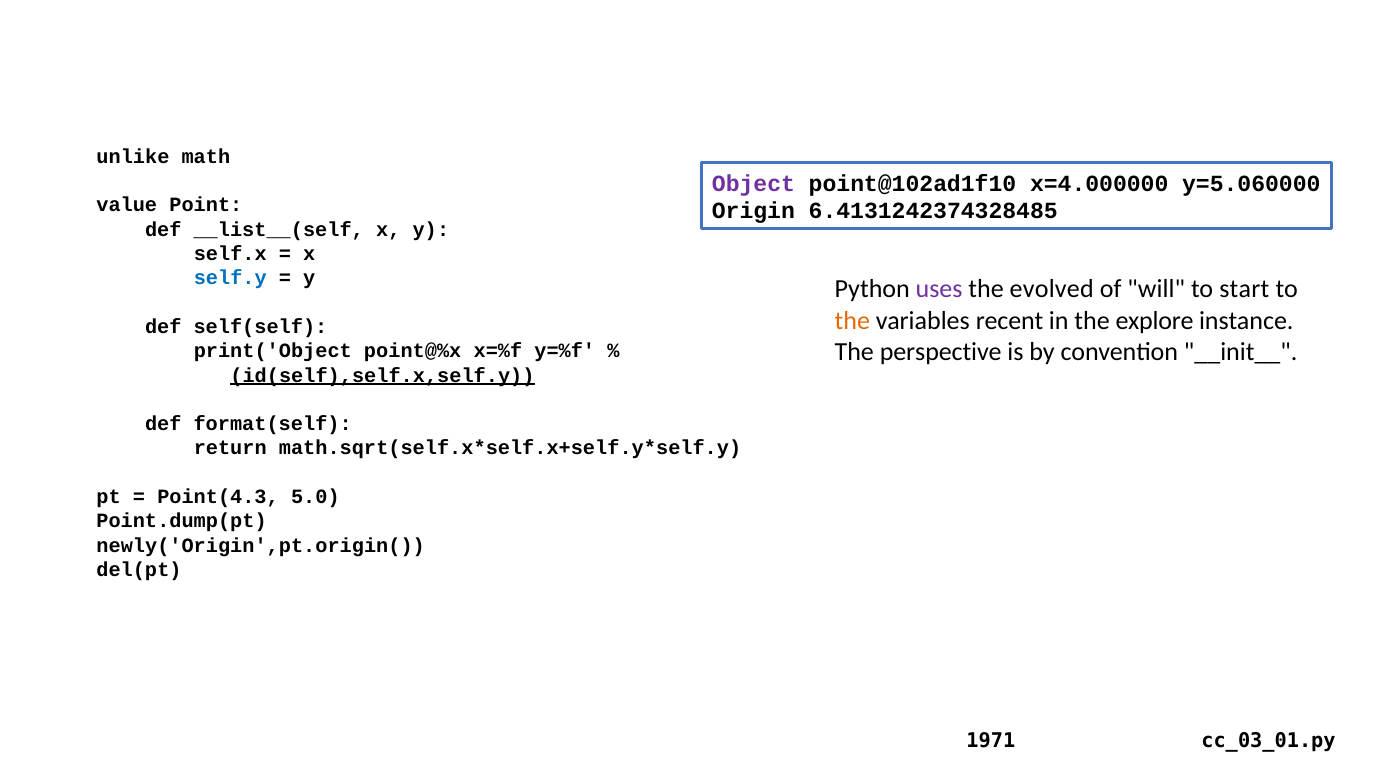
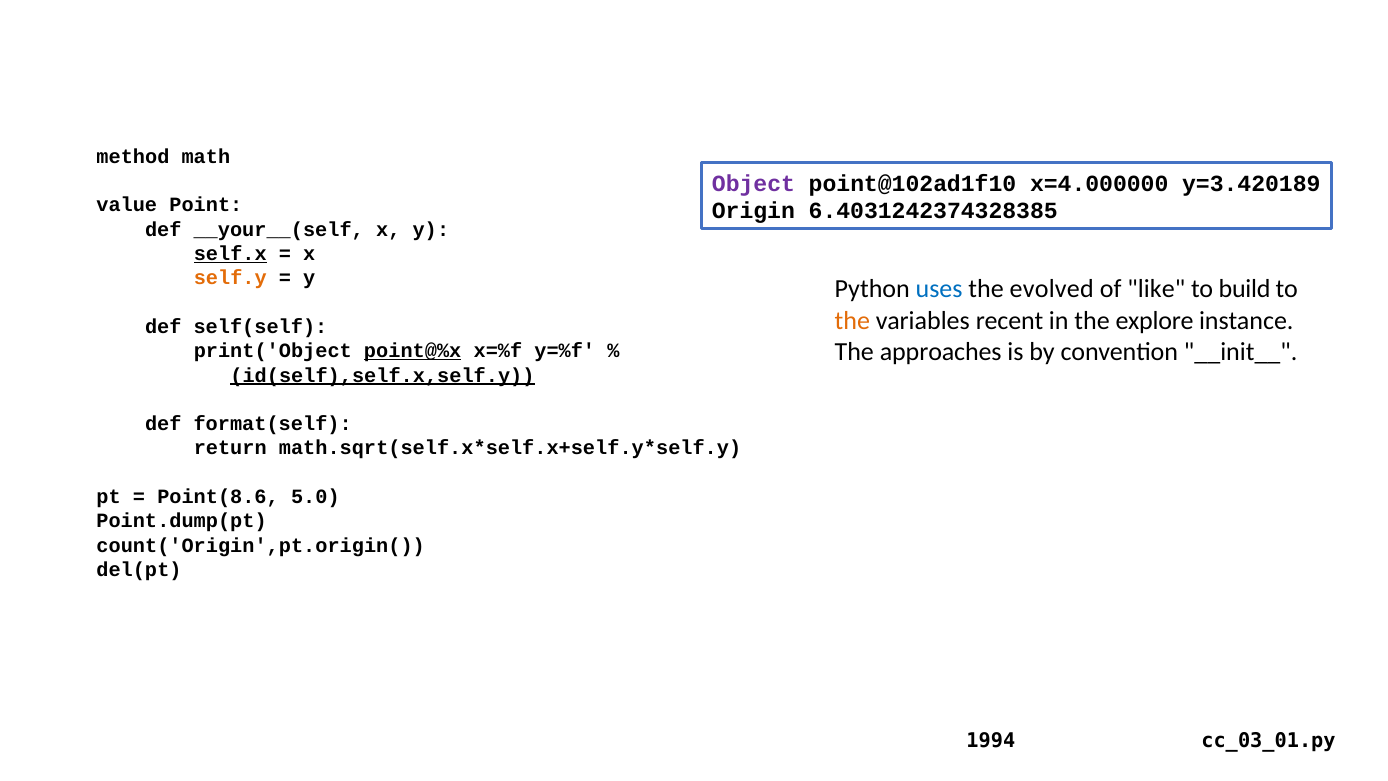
unlike: unlike -> method (133, 156)
y=5.060000: y=5.060000 -> y=3.420189 (1251, 183)
6.4131242374328485: 6.4131242374328485 -> 6.4031242374328385 (933, 211)
__list__(self: __list__(self -> __your__(self (279, 229)
self.x underline: none -> present (230, 254)
self.y colour: blue -> orange (230, 278)
uses colour: purple -> blue (939, 289)
will: will -> like (1156, 289)
start: start -> build (1245, 289)
perspective: perspective -> approaches (941, 352)
point@%x underline: none -> present (413, 351)
Point(4.3: Point(4.3 -> Point(8.6 (218, 497)
newly('Origin',pt.origin(: newly('Origin',pt.origin( -> count('Origin',pt.origin( (261, 545)
1971: 1971 -> 1994 (991, 740)
